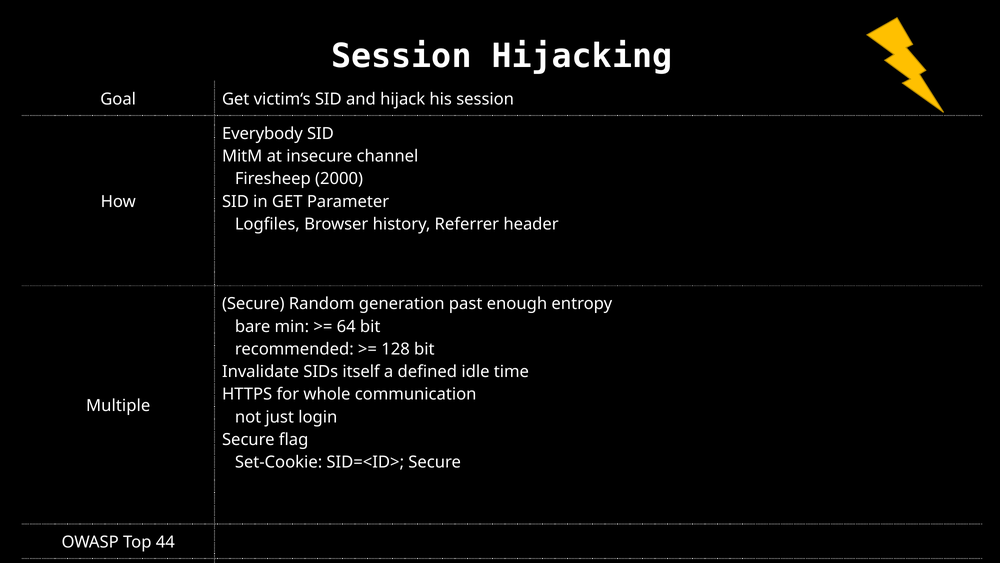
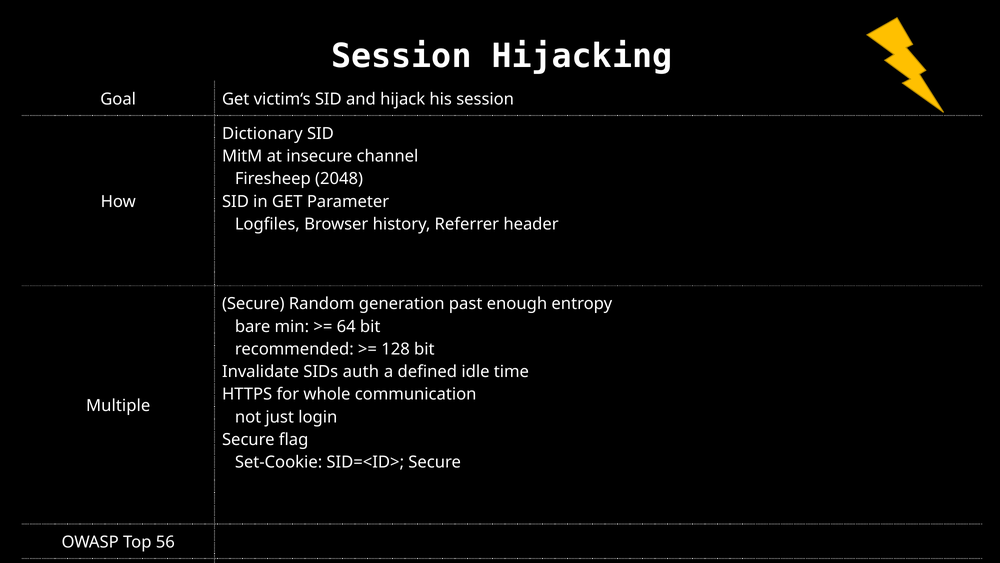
Everybody: Everybody -> Dictionary (262, 133)
2000: 2000 -> 2048 (339, 179)
itself: itself -> auth (361, 372)
44: 44 -> 56 (165, 542)
